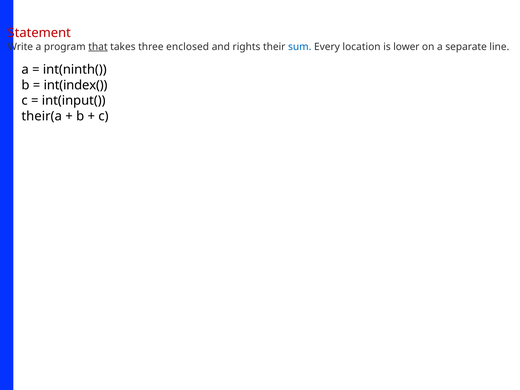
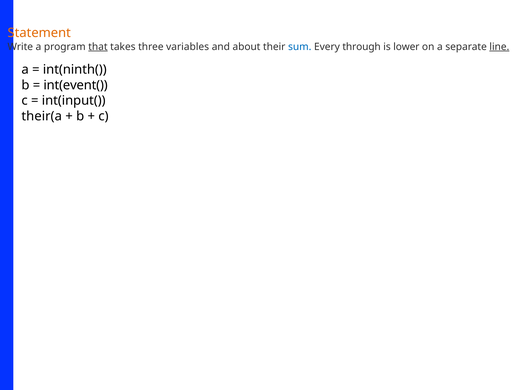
Statement colour: red -> orange (39, 33)
enclosed: enclosed -> variables (188, 47)
rights: rights -> about (246, 47)
location: location -> through (362, 47)
line underline: none -> present (499, 47)
int(index(: int(index( -> int(event( (76, 85)
